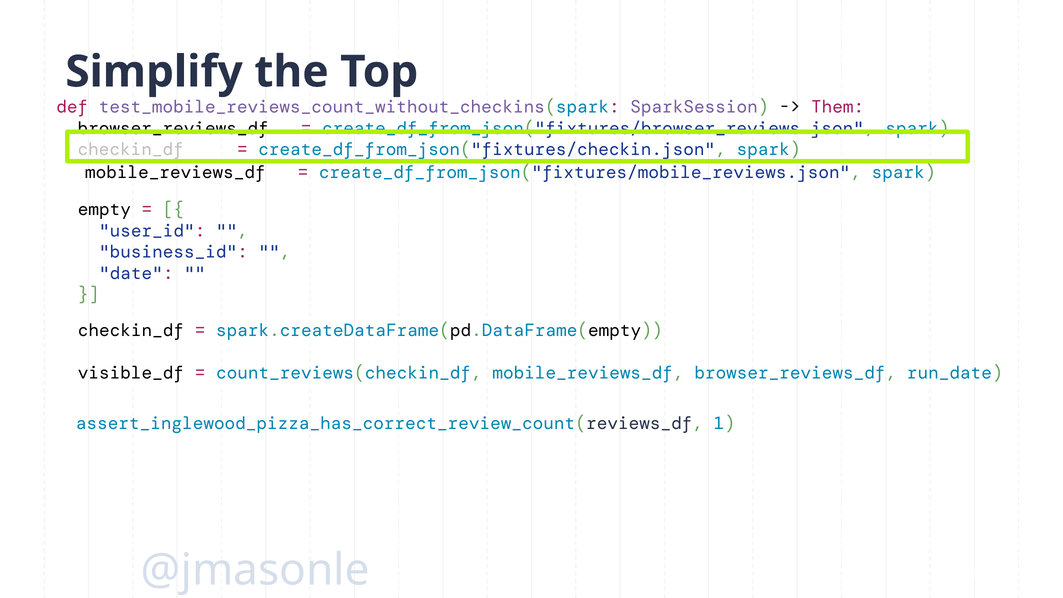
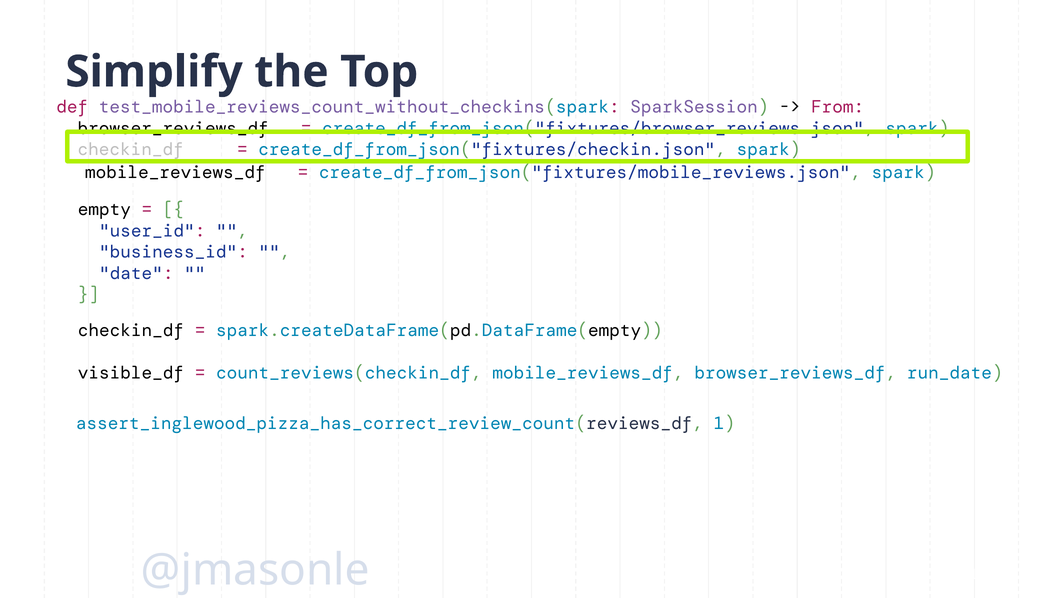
Them: Them -> From (838, 107)
